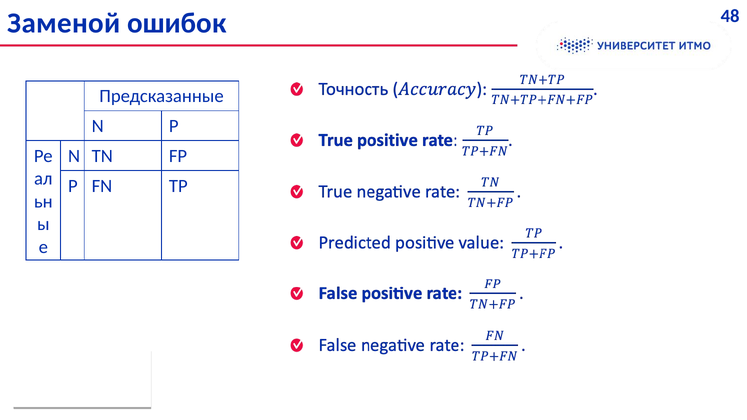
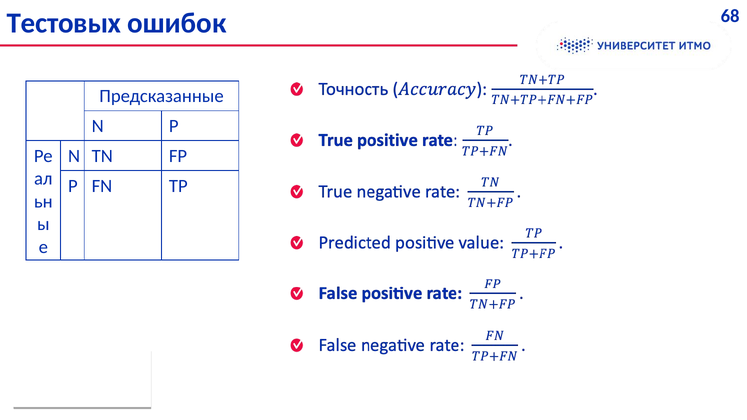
Заменой: Заменой -> Тестовых (64, 23)
48: 48 -> 68 (730, 16)
